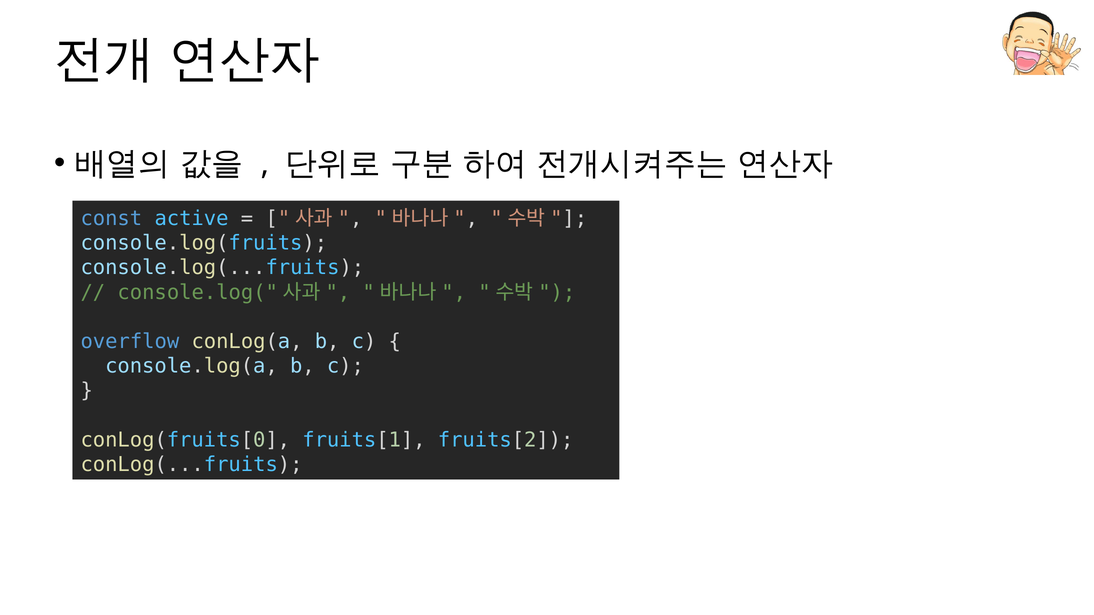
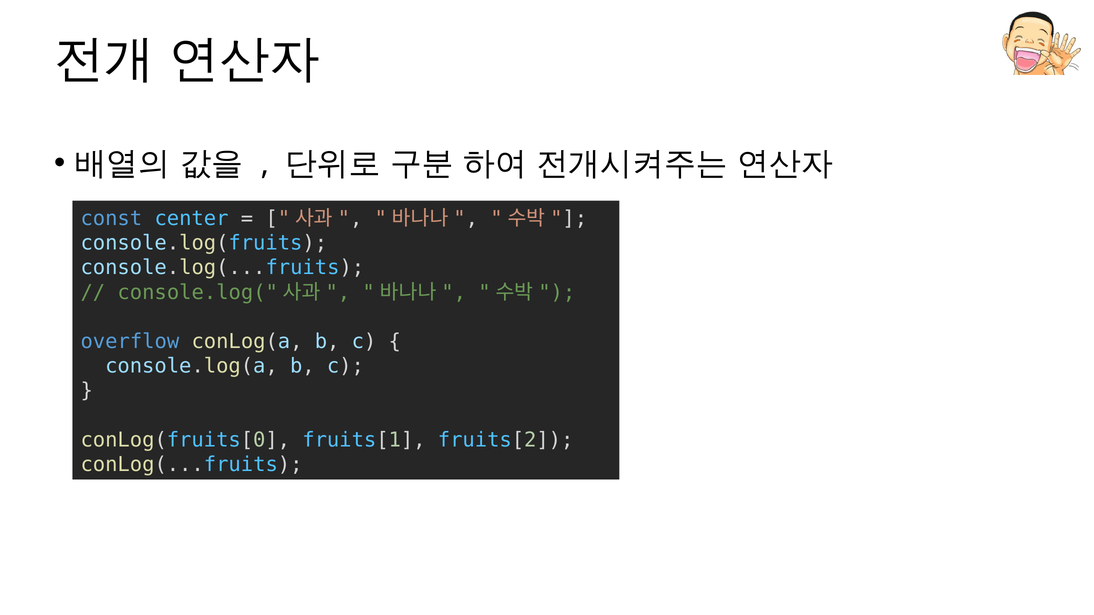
active: active -> center (192, 219)
